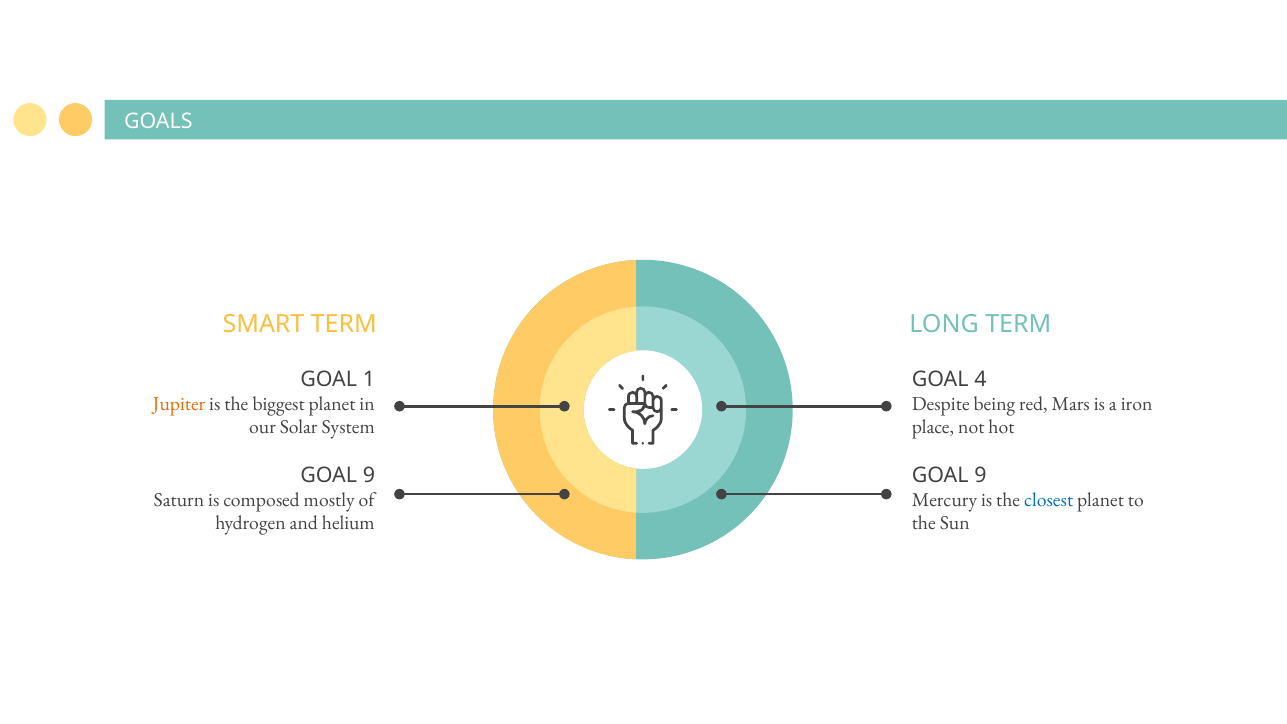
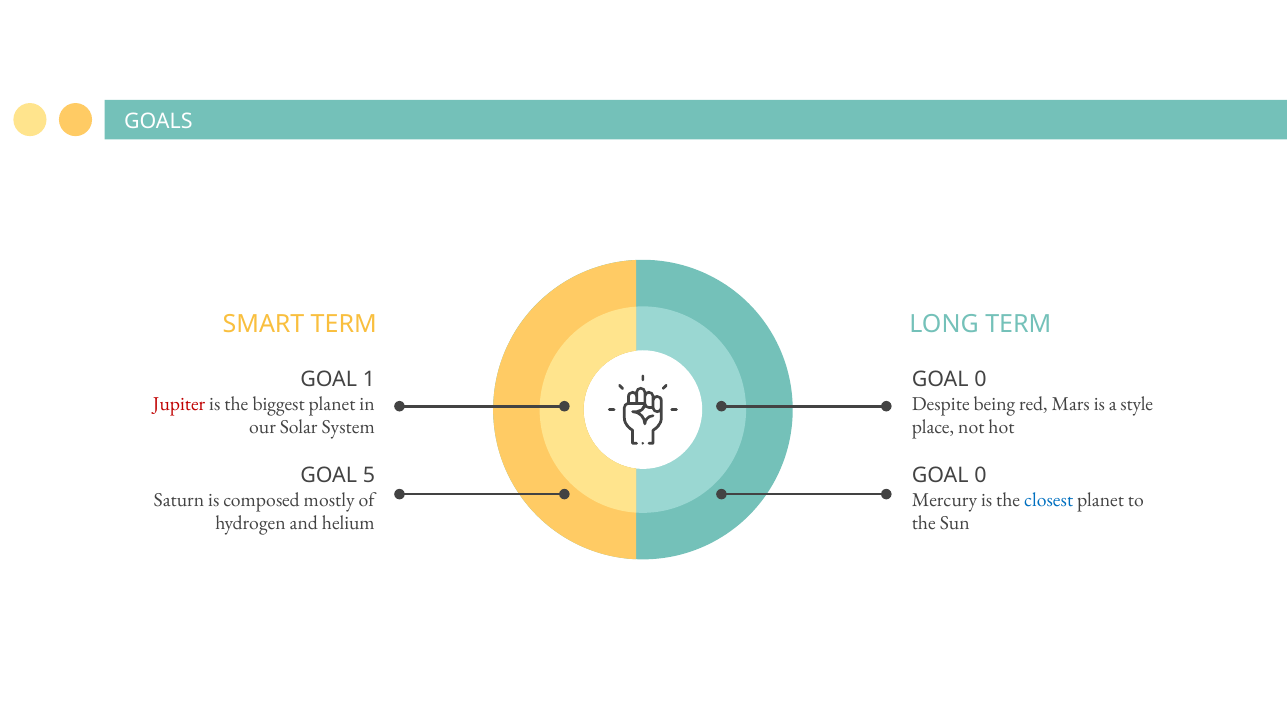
4: 4 -> 0 (980, 379)
Jupiter colour: orange -> red (179, 404)
iron: iron -> style (1137, 404)
9: 9 -> 5 (369, 475)
9: 9 -> 0 (980, 475)
